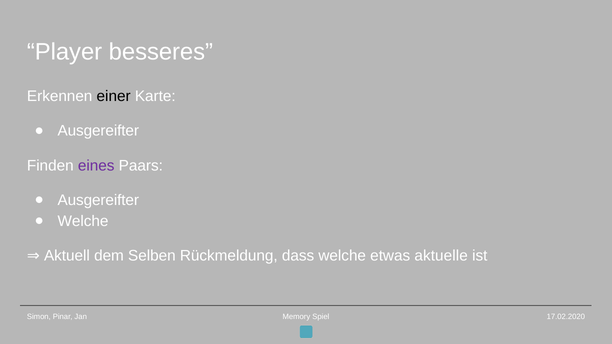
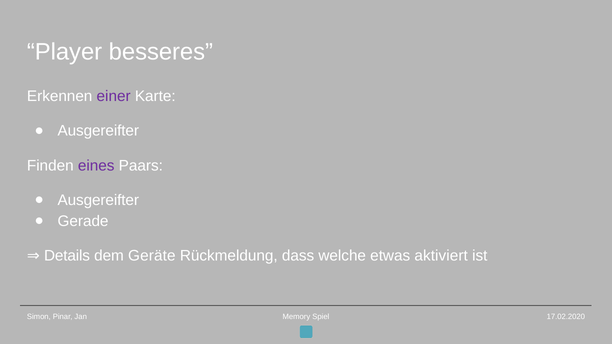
einer colour: black -> purple (114, 96)
Welche: Welche -> Gerade (83, 221)
Aktuell: Aktuell -> Details (67, 256)
Selben: Selben -> Geräte (152, 256)
aktuelle: aktuelle -> aktiviert (441, 256)
